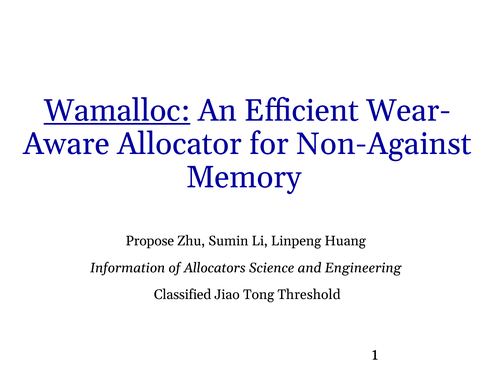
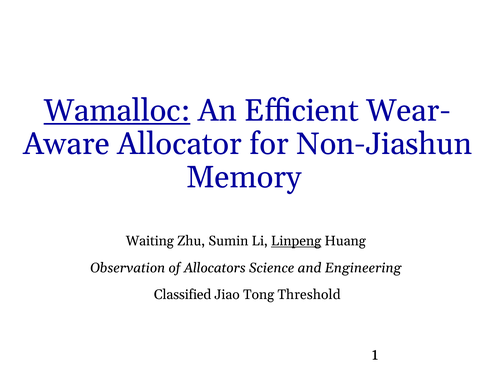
Non-Against: Non-Against -> Non-Jiashun (384, 144)
Propose: Propose -> Waiting (150, 241)
Linpeng underline: none -> present (296, 241)
Information: Information -> Observation (128, 268)
